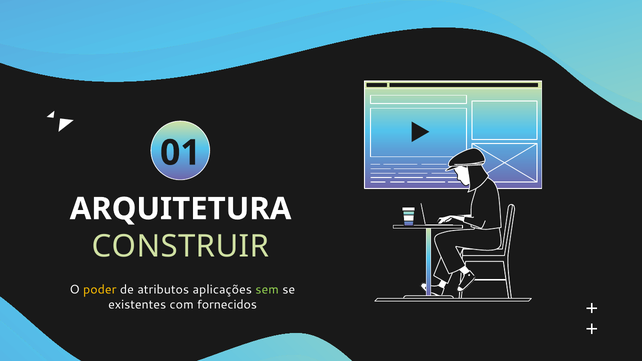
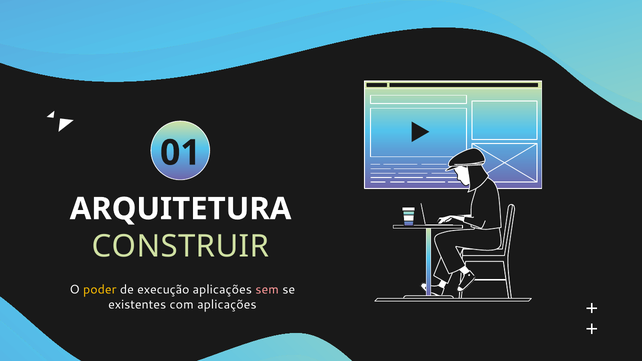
atributos: atributos -> execução (163, 290)
sem colour: light green -> pink (267, 290)
com fornecidos: fornecidos -> aplicações (227, 305)
